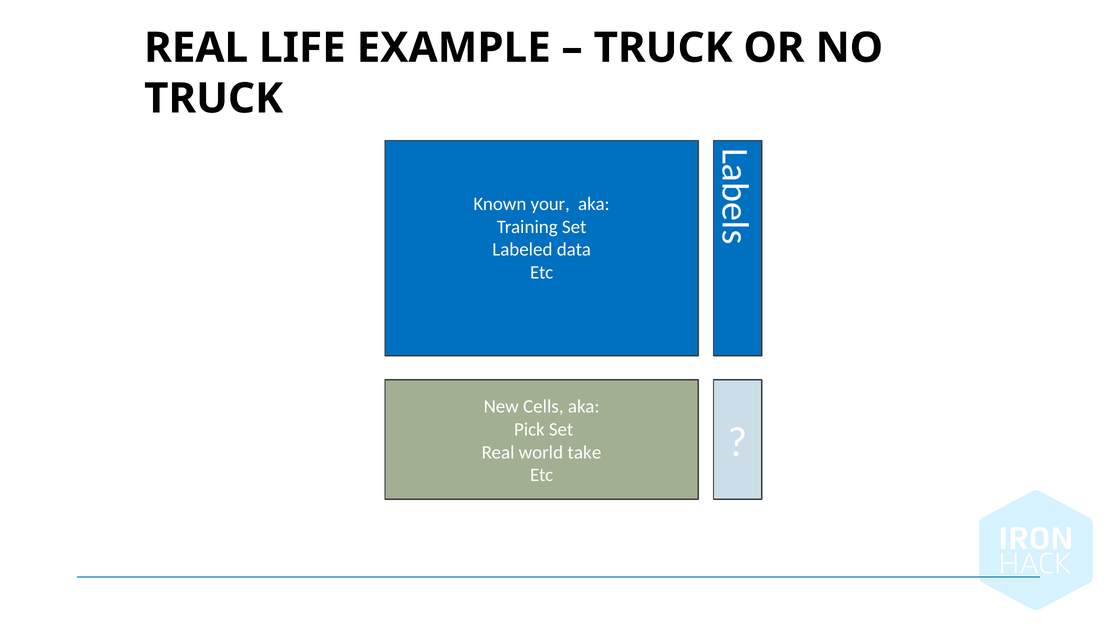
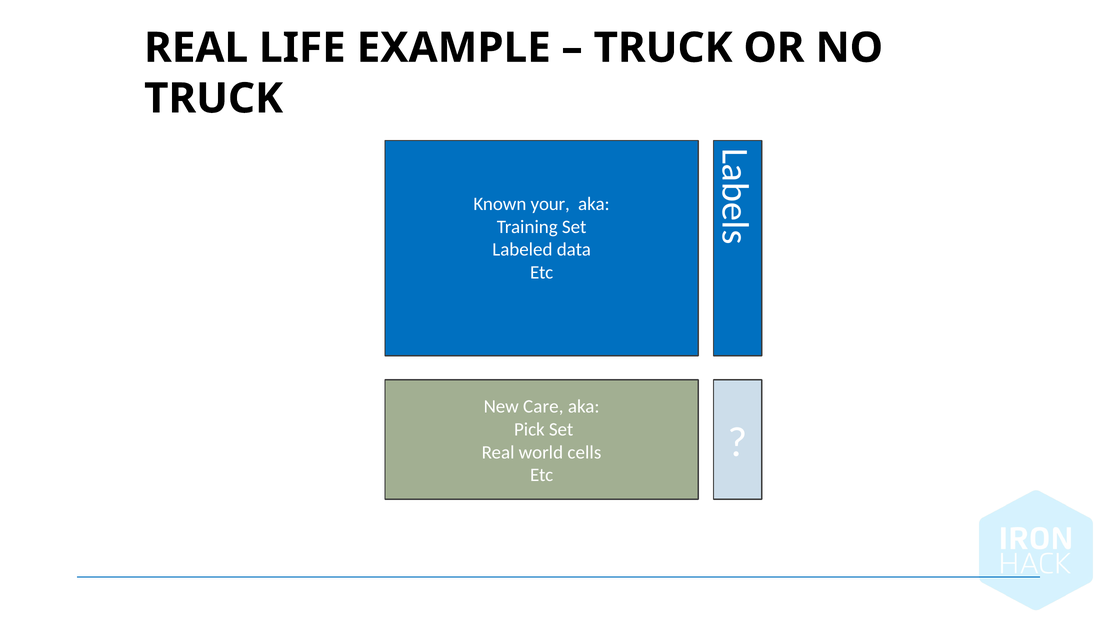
Cells: Cells -> Care (543, 407)
take: take -> cells (584, 452)
